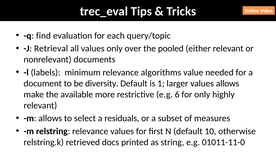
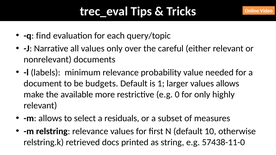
Retrieval: Retrieval -> Narrative (51, 49)
pooled: pooled -> careful (171, 49)
algorithms: algorithms -> probability (161, 72)
diversity: diversity -> budgets (102, 84)
6: 6 -> 0 (177, 95)
01011-11-0: 01011-11-0 -> 57438-11-0 (223, 142)
